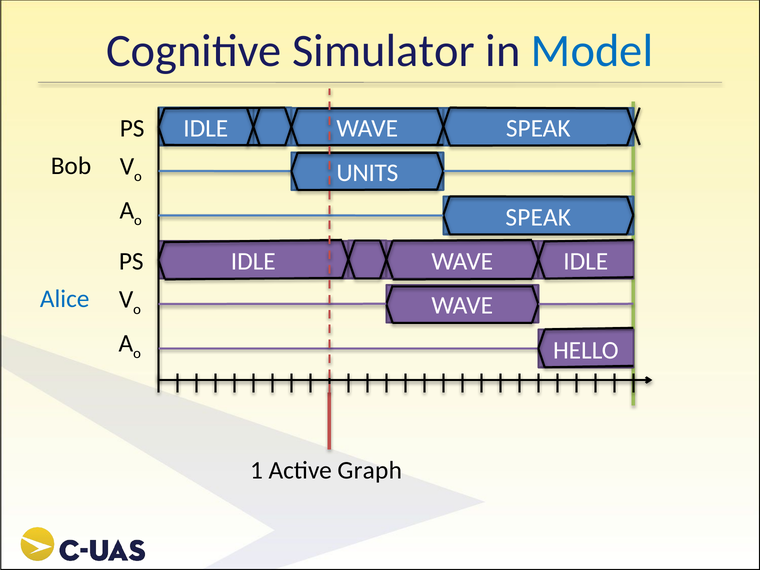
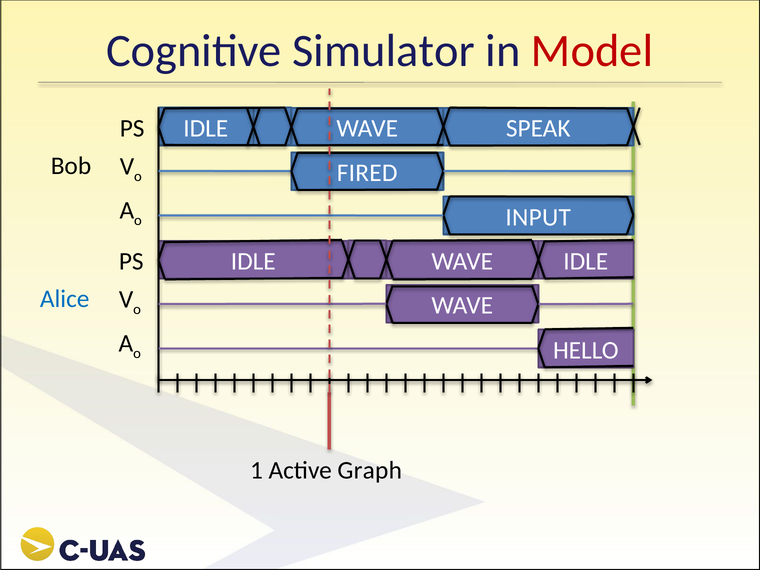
Model colour: blue -> red (592, 51)
UNITS: UNITS -> FIRED (367, 173)
SPEAK: SPEAK -> INPUT (538, 217)
